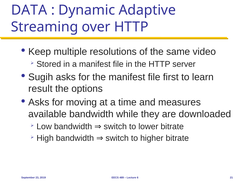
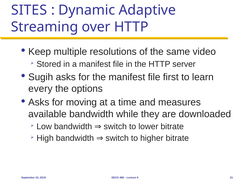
DATA: DATA -> SITES (29, 10)
result: result -> every (40, 88)
